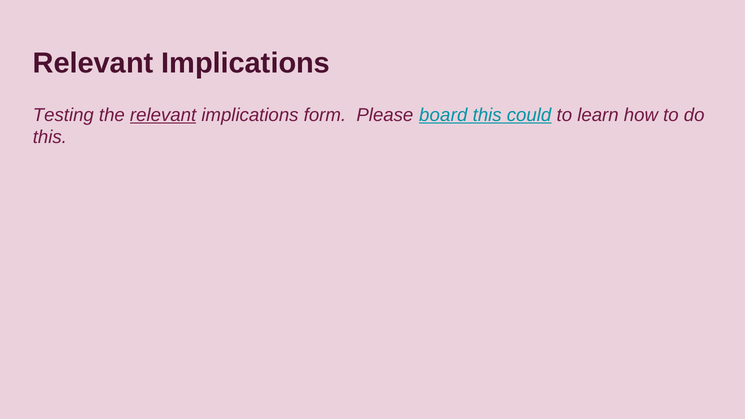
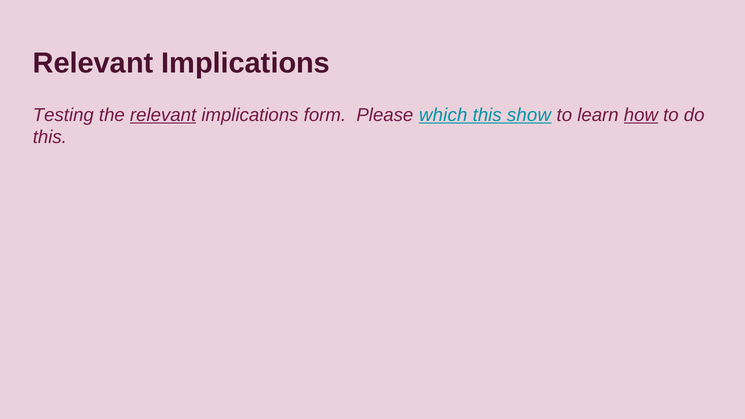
board: board -> which (443, 115)
could: could -> show (529, 115)
how underline: none -> present (641, 115)
